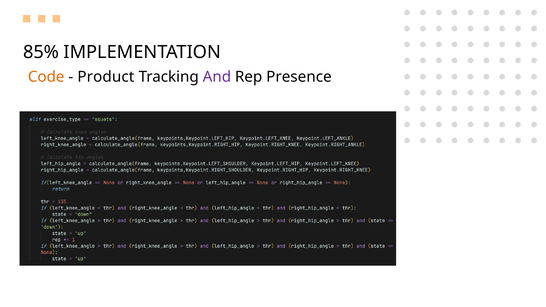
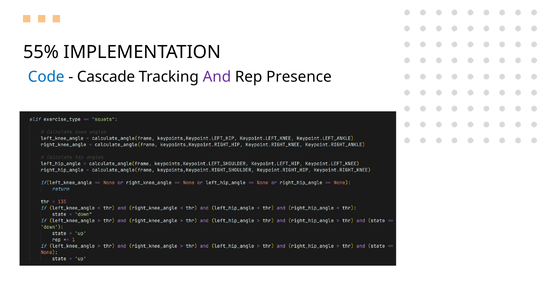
85%: 85% -> 55% (41, 52)
Code colour: orange -> blue (46, 77)
Product: Product -> Cascade (106, 77)
